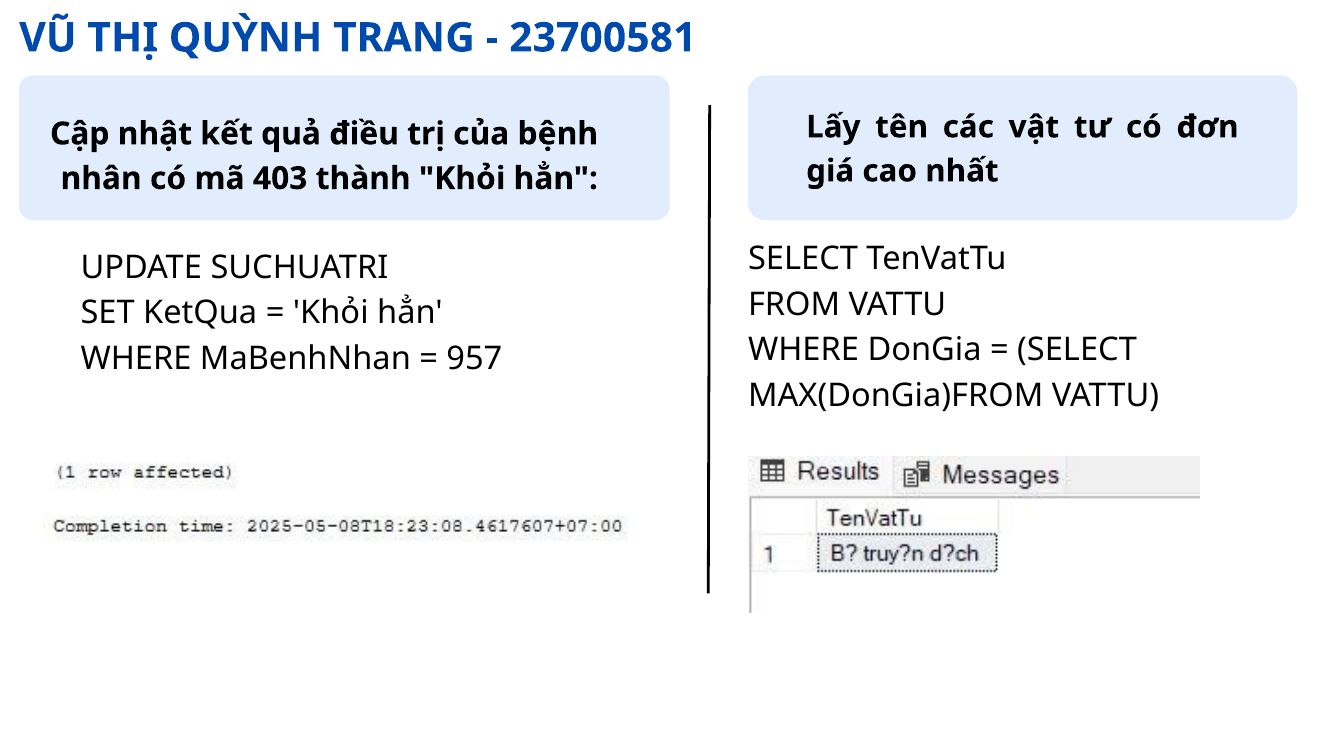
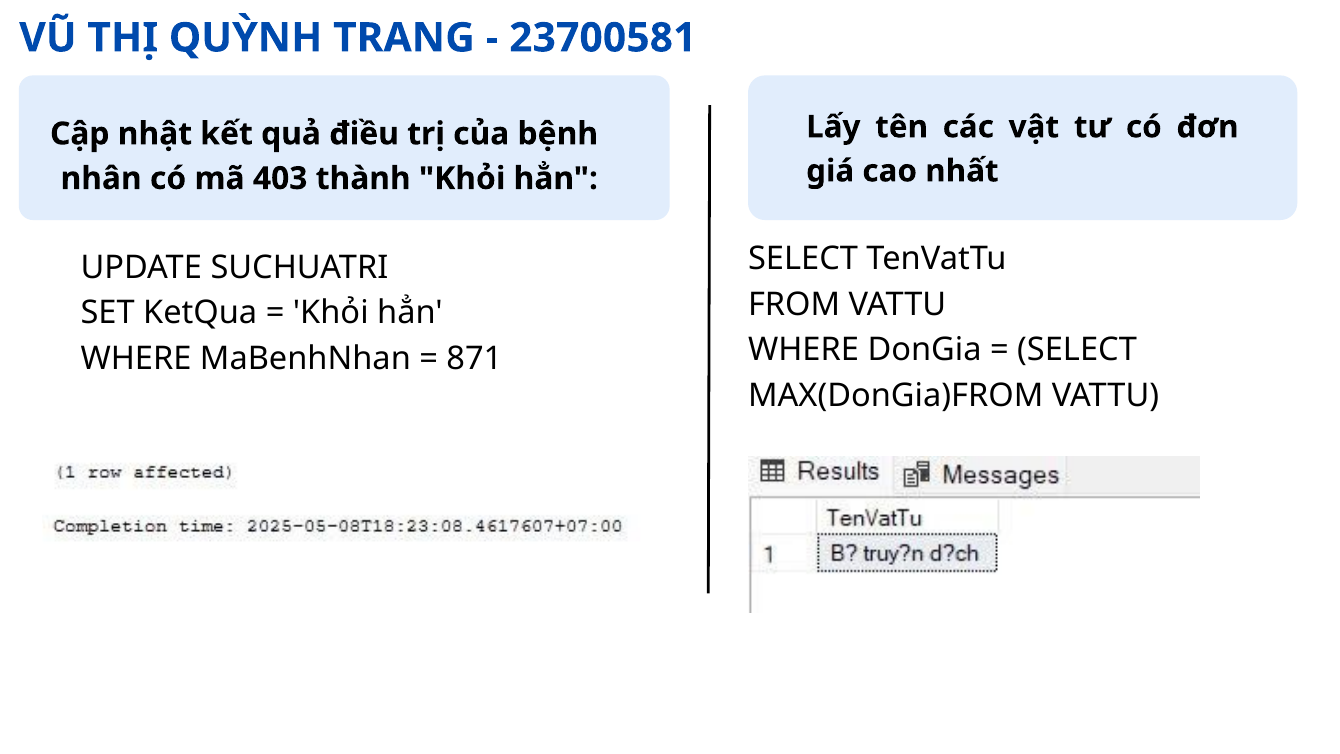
957: 957 -> 871 (474, 359)
